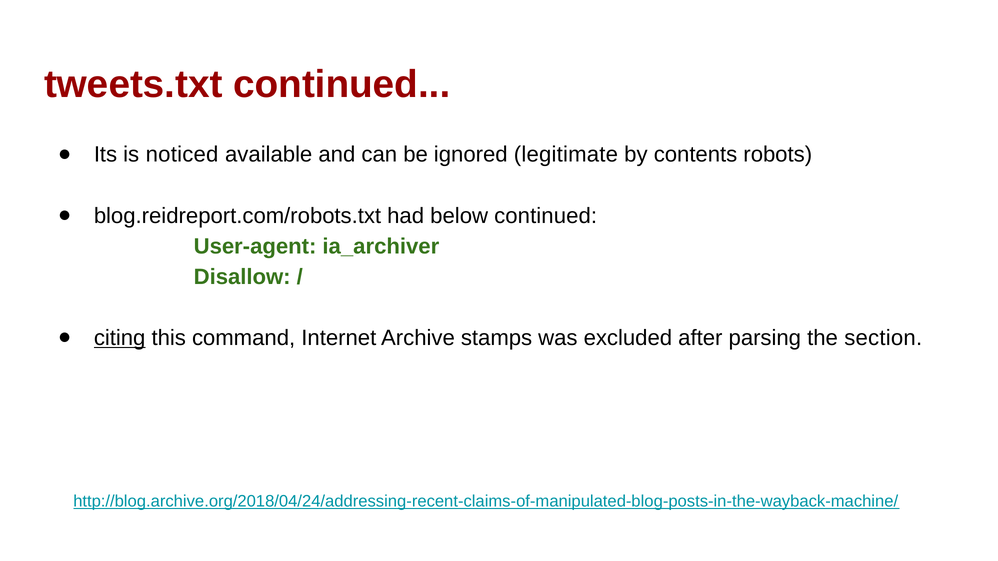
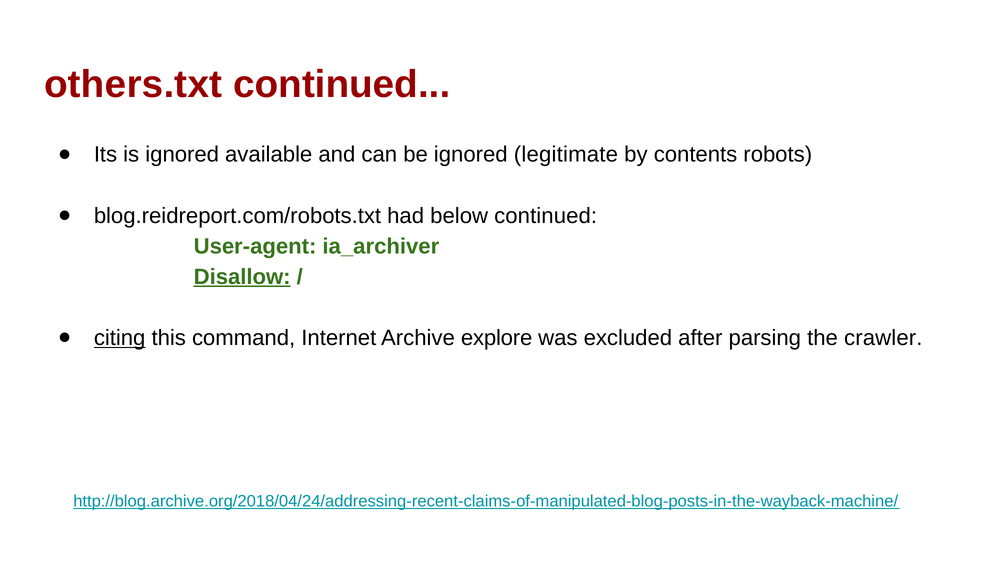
tweets.txt: tweets.txt -> others.txt (133, 85)
is noticed: noticed -> ignored (182, 155)
Disallow underline: none -> present (242, 277)
stamps: stamps -> explore (497, 338)
section: section -> crawler (883, 338)
